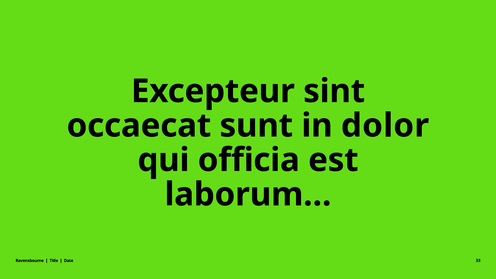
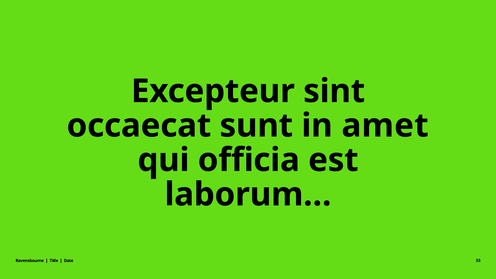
dolor: dolor -> amet (385, 126)
